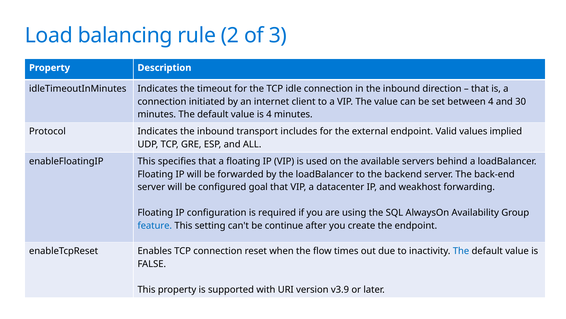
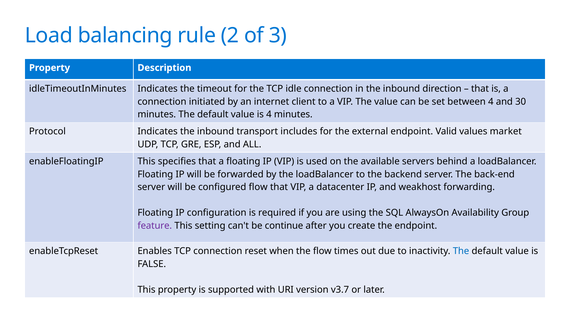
implied: implied -> market (506, 131)
configured goal: goal -> flow (258, 187)
feature colour: blue -> purple (155, 225)
v3.9: v3.9 -> v3.7 (340, 289)
